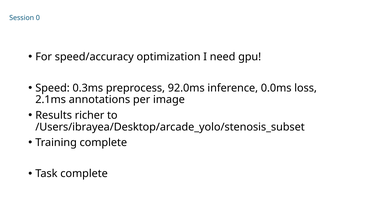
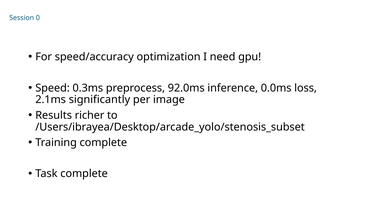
annotations: annotations -> significantly (99, 100)
